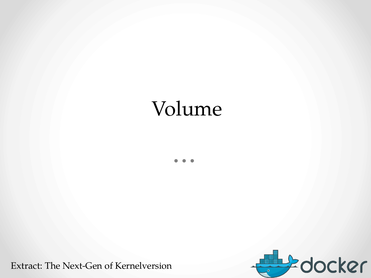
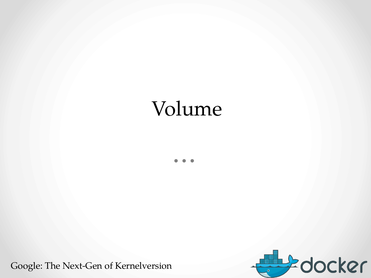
Extract: Extract -> Google (27, 266)
